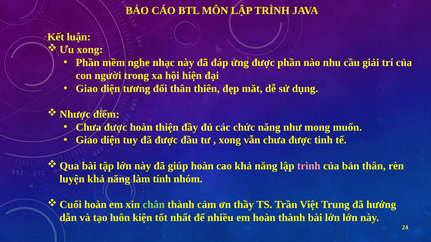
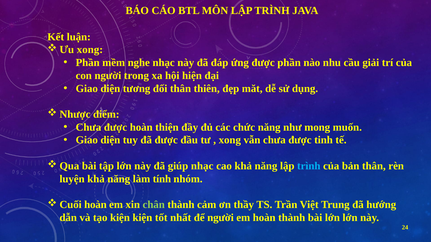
giúp hoàn: hoàn -> nhạc (202, 166)
trình colour: pink -> light blue (309, 166)
tạo luôn: luôn -> kiện (120, 218)
để nhiều: nhiều -> người (221, 218)
